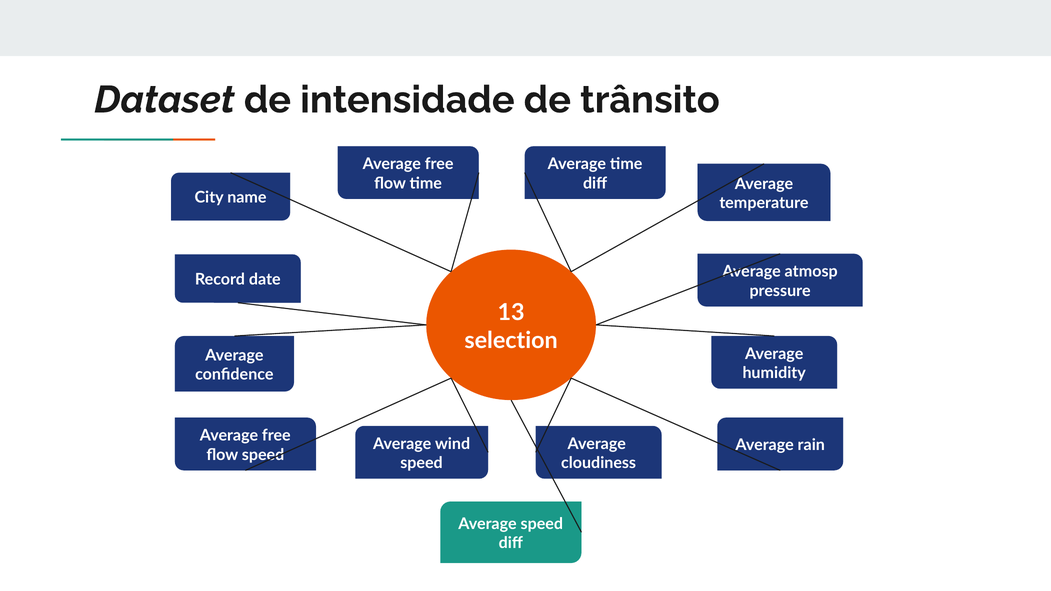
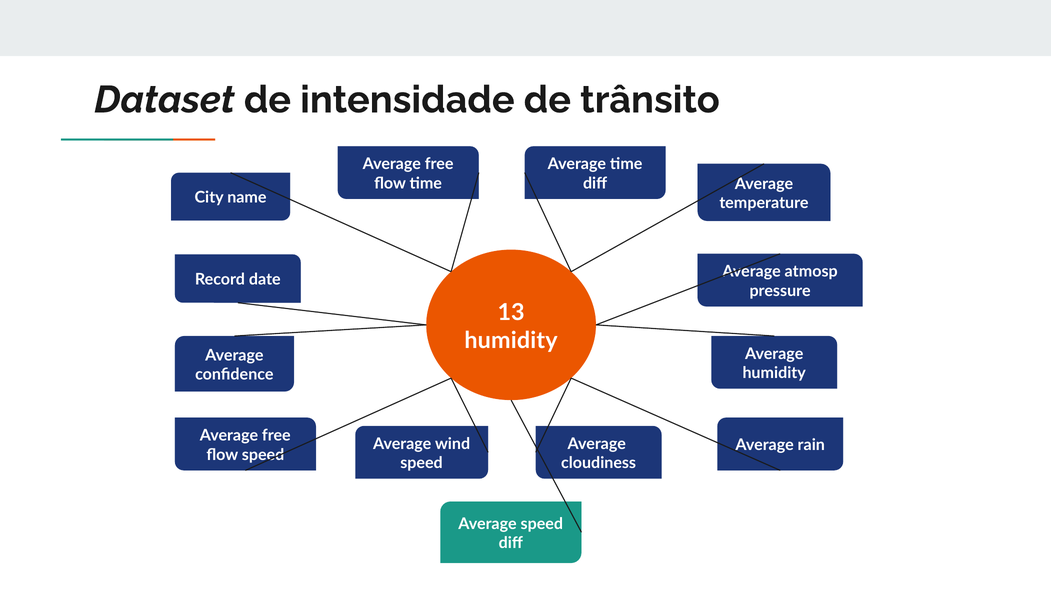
selection: selection -> humidity (511, 341)
